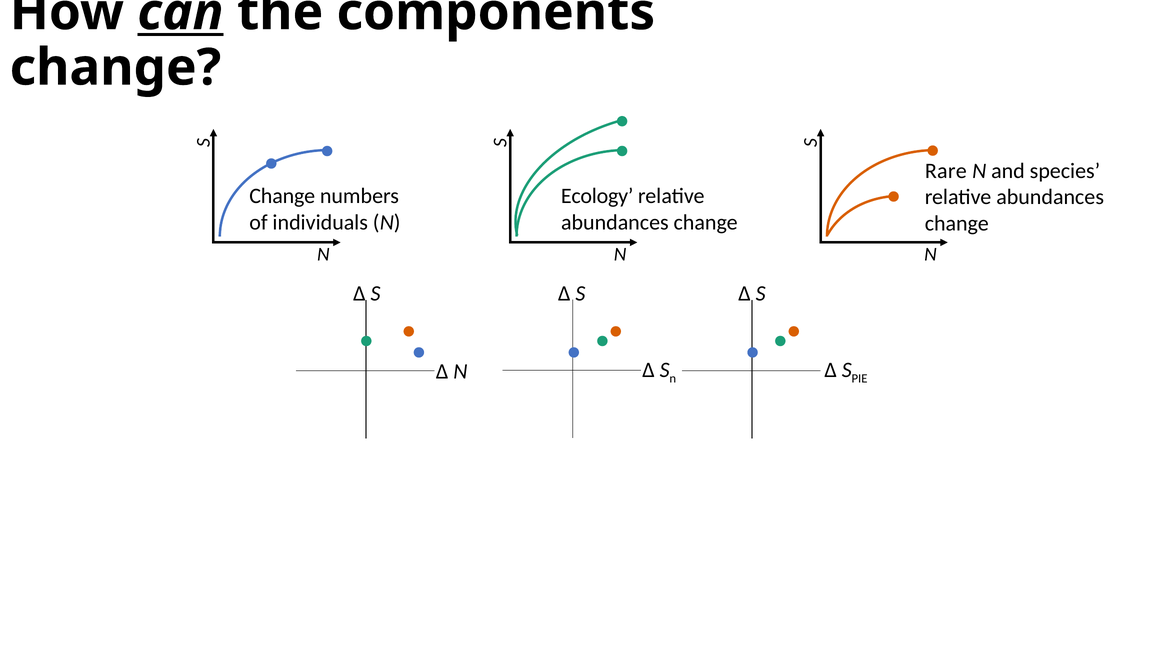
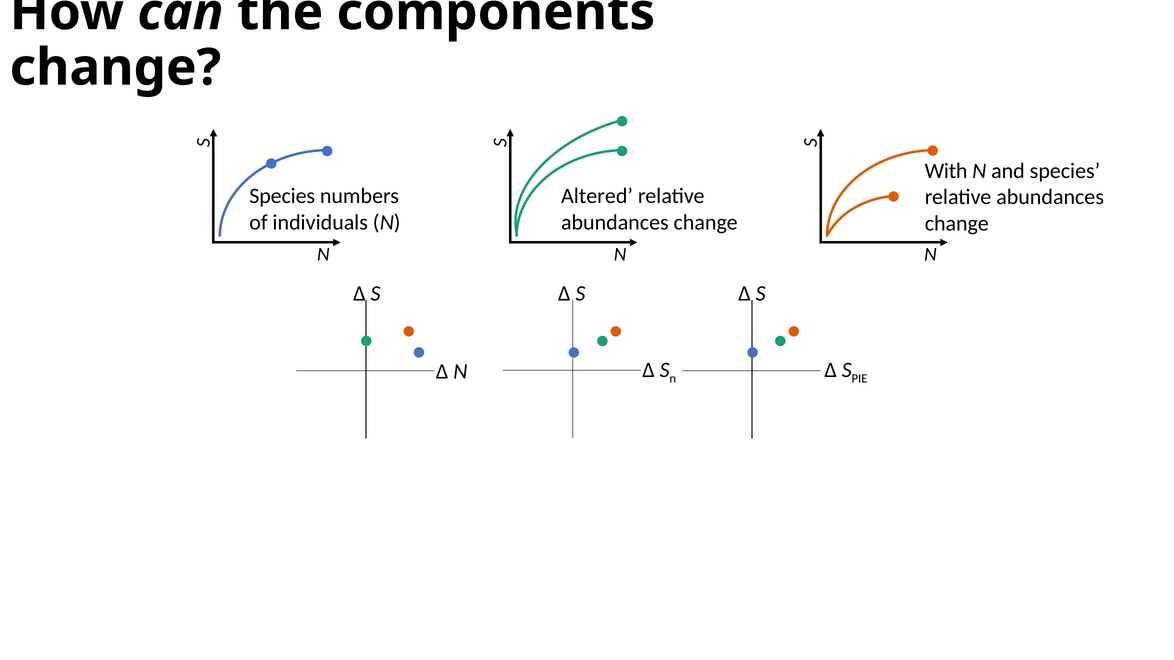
can underline: present -> none (180, 12)
Rare: Rare -> With (946, 171)
Change: Change -> Species (282, 196)
Ecology: Ecology -> Altered (597, 196)
